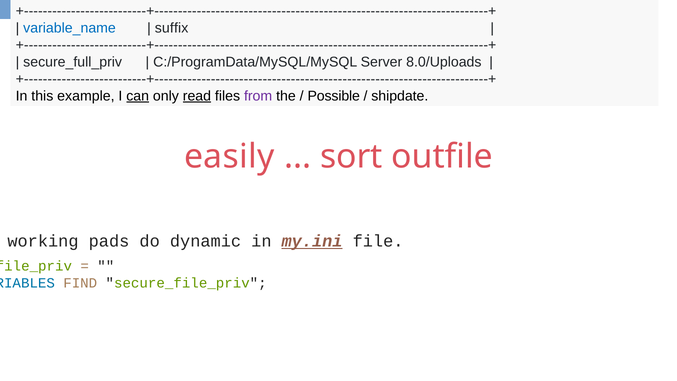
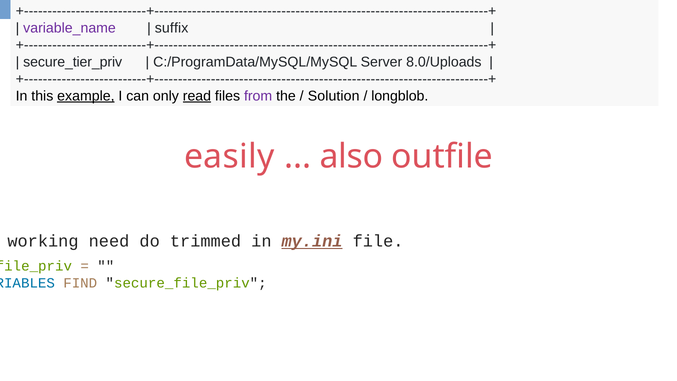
variable_name colour: blue -> purple (70, 28)
secure_full_priv: secure_full_priv -> secure_tier_priv (73, 62)
example underline: none -> present (86, 96)
can underline: present -> none (138, 96)
Possible: Possible -> Solution (334, 96)
shipdate: shipdate -> longblob (400, 96)
sort: sort -> also (351, 156)
pads: pads -> need (109, 241)
dynamic: dynamic -> trimmed (206, 241)
